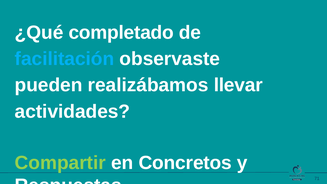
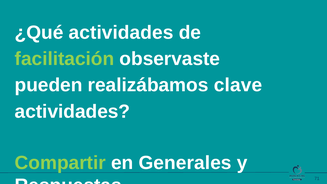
¿Qué completado: completado -> actividades (121, 33)
facilitación colour: light blue -> light green (64, 59)
llevar: llevar -> clave (238, 85)
Concretos: Concretos -> Generales (185, 163)
